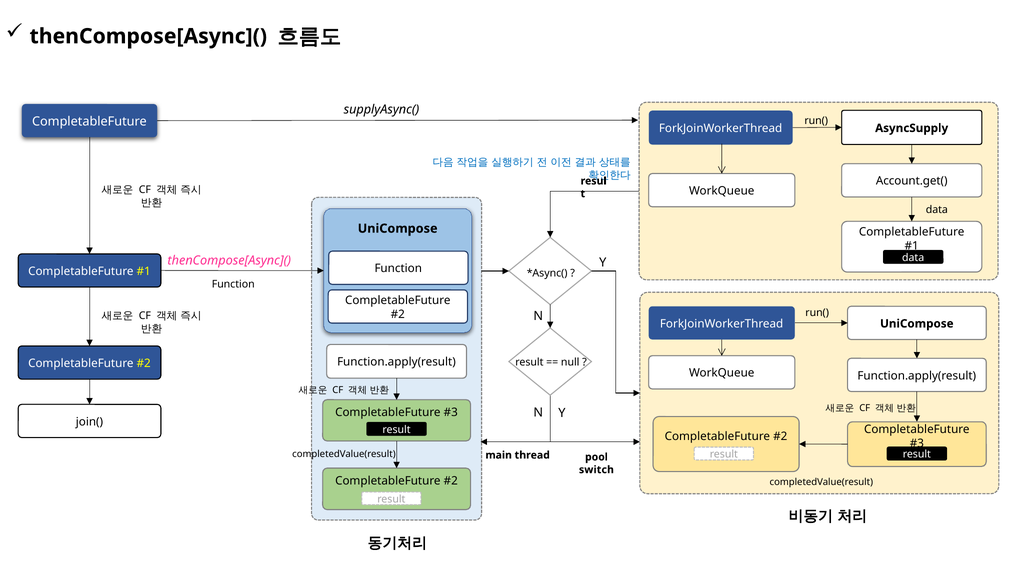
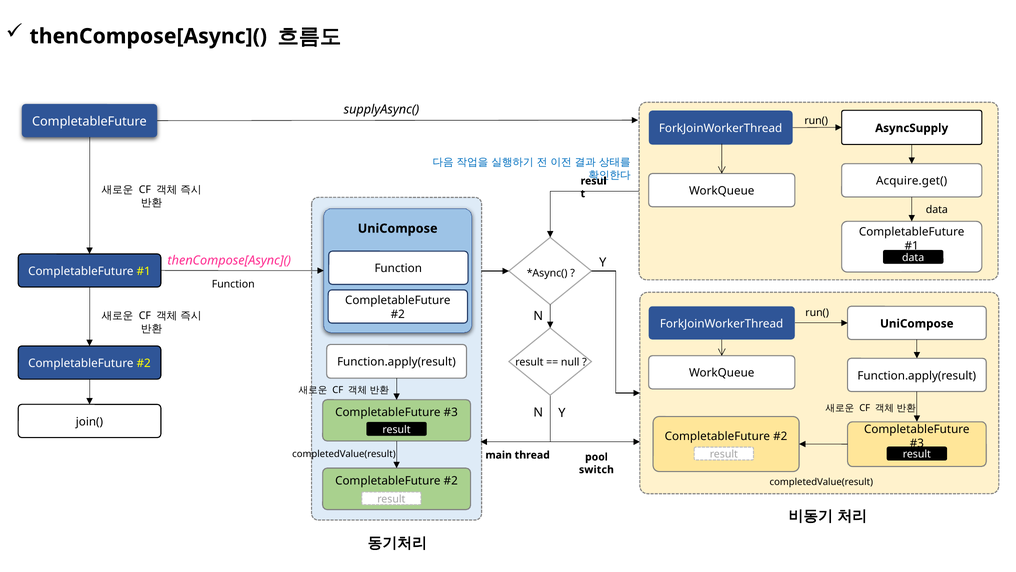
Account.get(: Account.get( -> Acquire.get( (912, 181)
